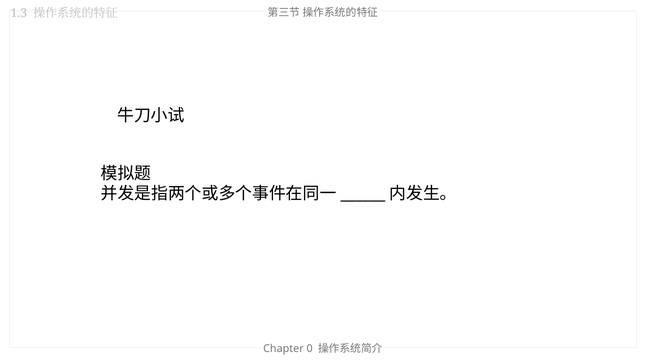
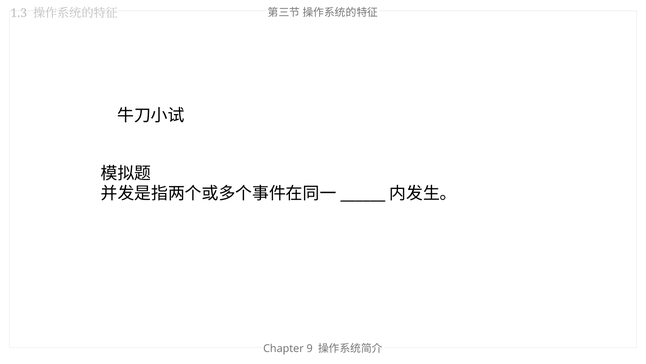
0: 0 -> 9 (310, 348)
